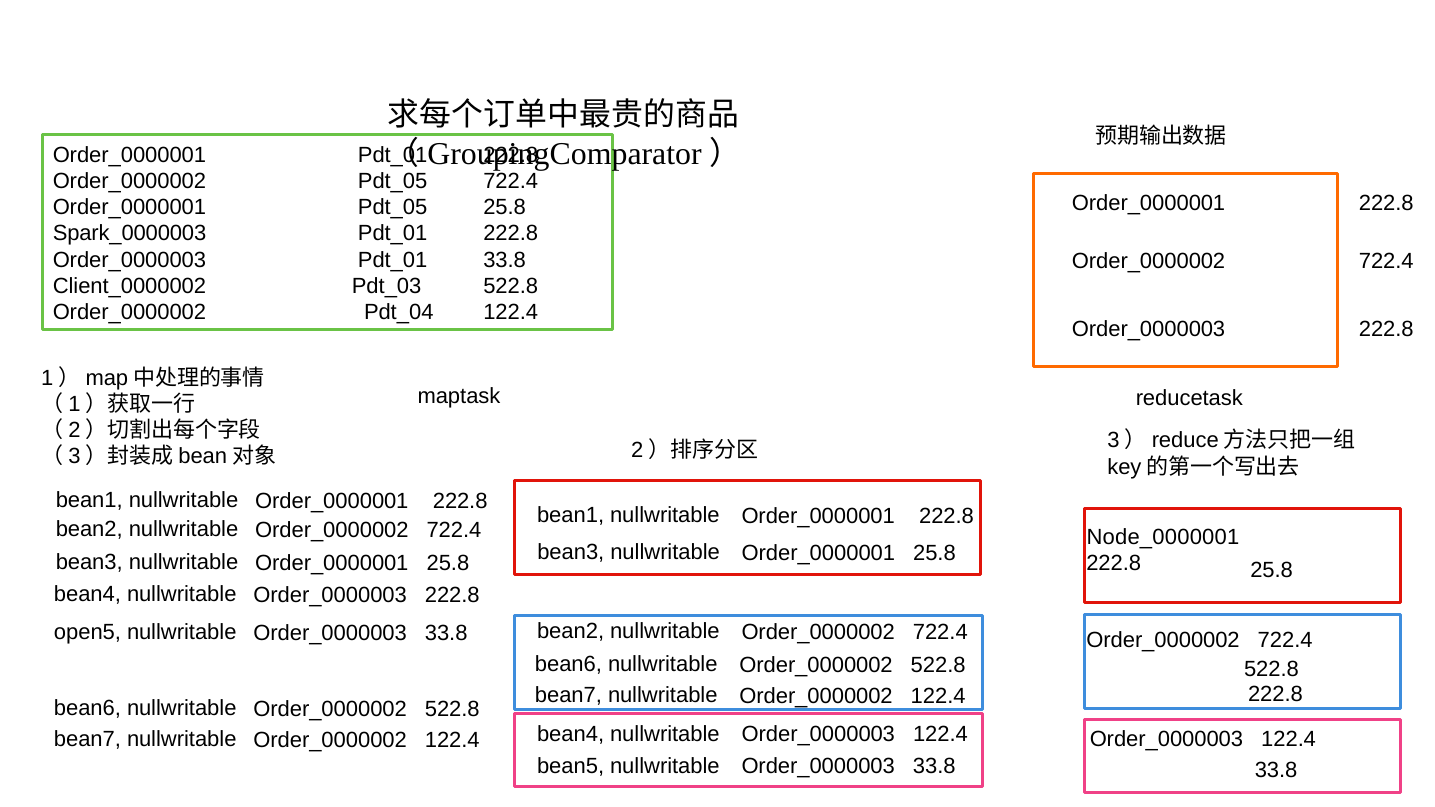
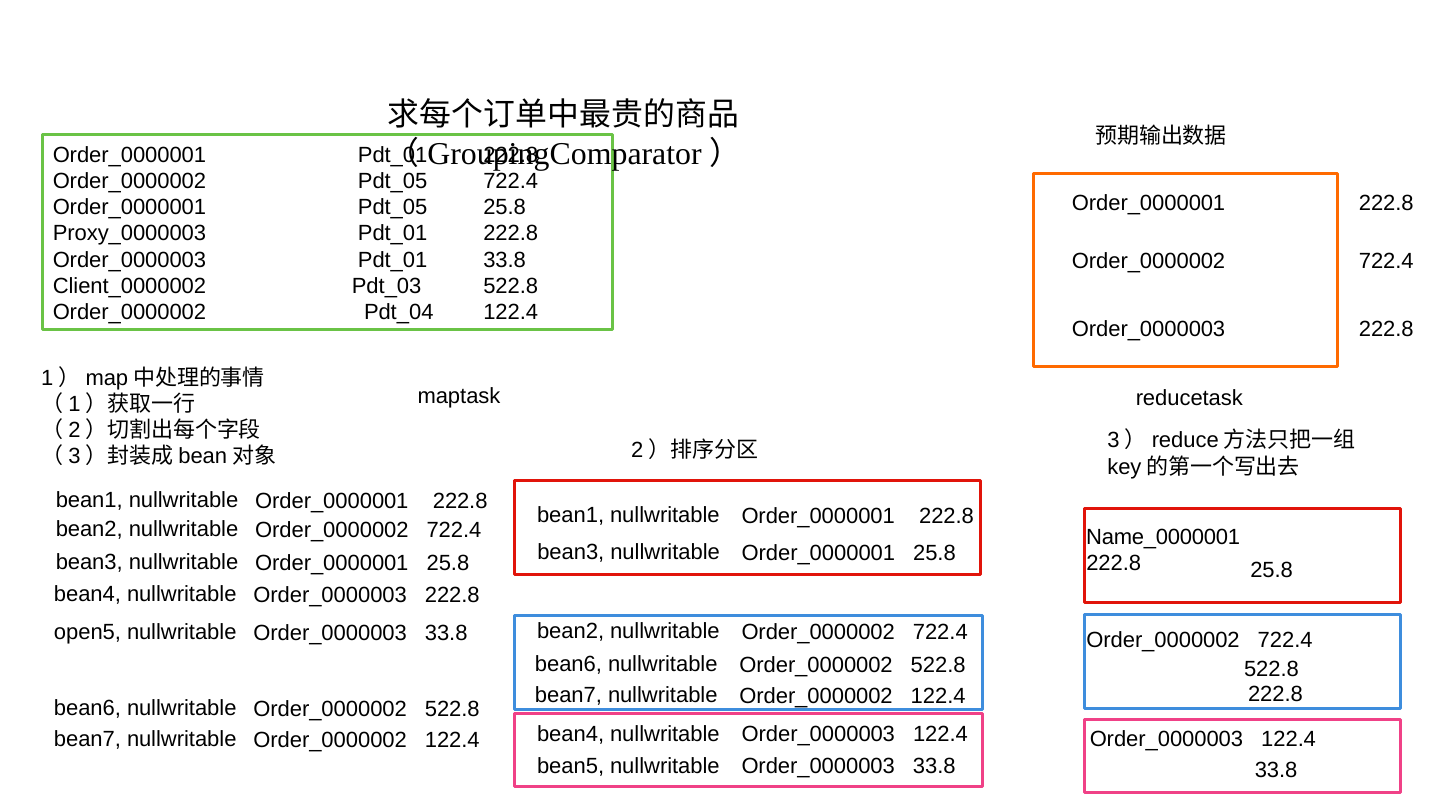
Spark_0000003: Spark_0000003 -> Proxy_0000003 (129, 234)
Node_0000001: Node_0000001 -> Name_0000001 (1163, 537)
